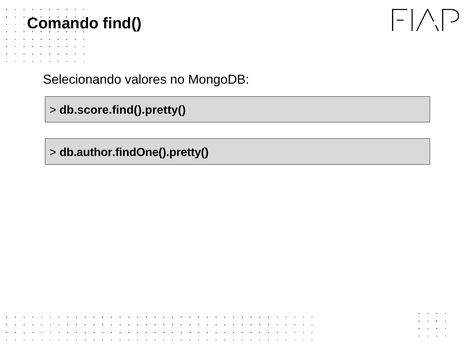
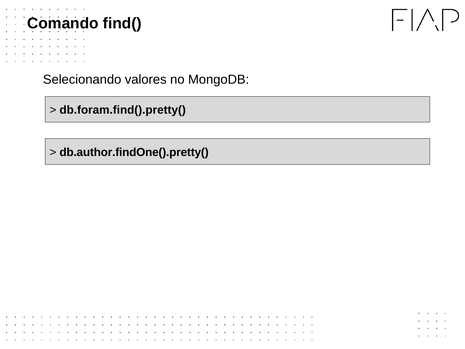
db.score.find().pretty(: db.score.find().pretty( -> db.foram.find().pretty( (123, 110)
